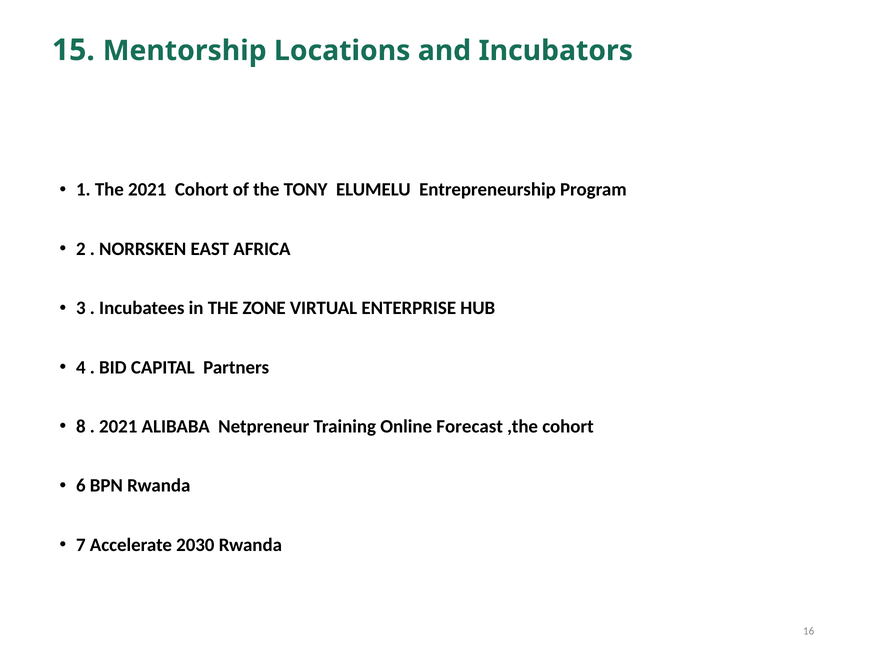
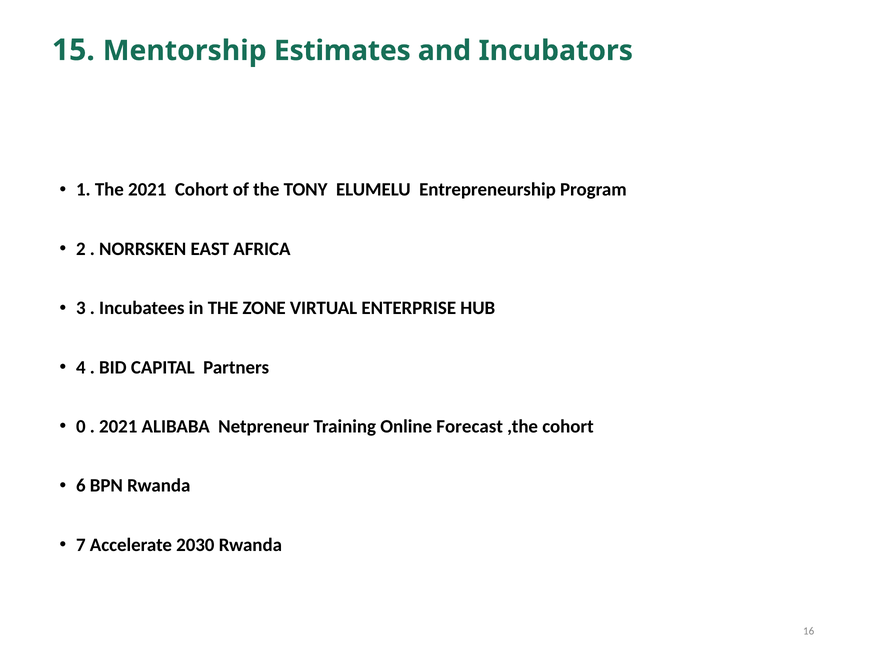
Locations: Locations -> Estimates (342, 51)
8: 8 -> 0 (81, 426)
